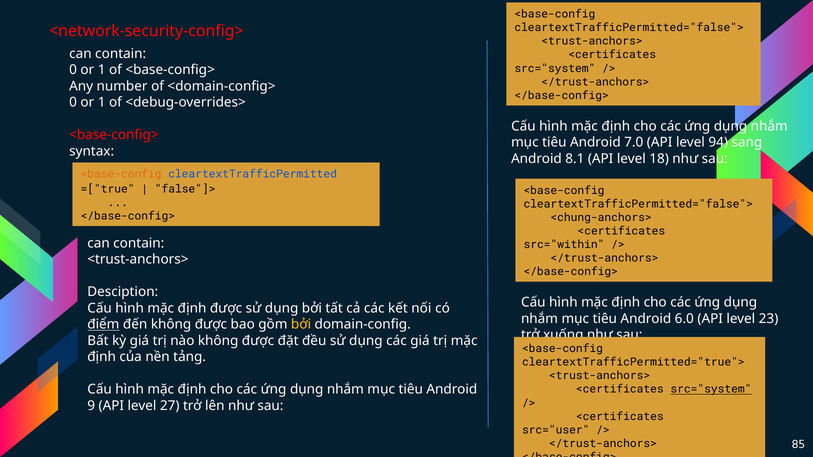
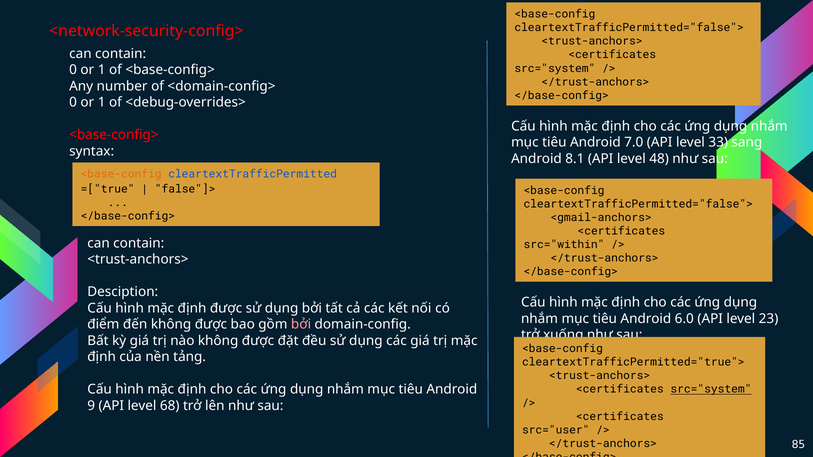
94: 94 -> 33 (718, 143)
18: 18 -> 48 (659, 159)
<chung-anchors>: <chung-anchors> -> <gmail-anchors> (601, 218)
điểm underline: present -> none (103, 325)
bởi colour: yellow -> pink (301, 325)
27: 27 -> 68 (170, 406)
